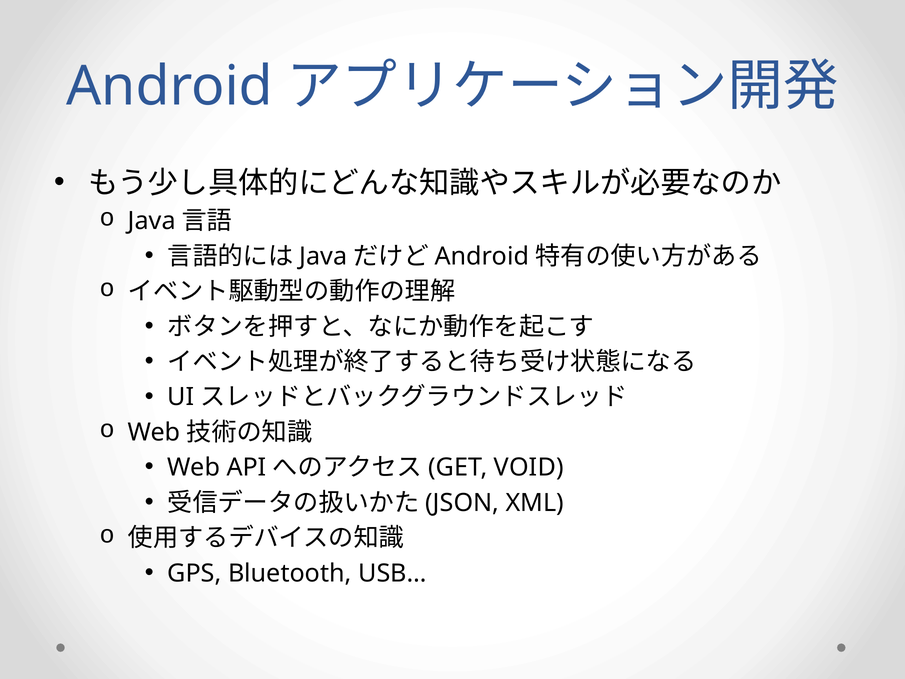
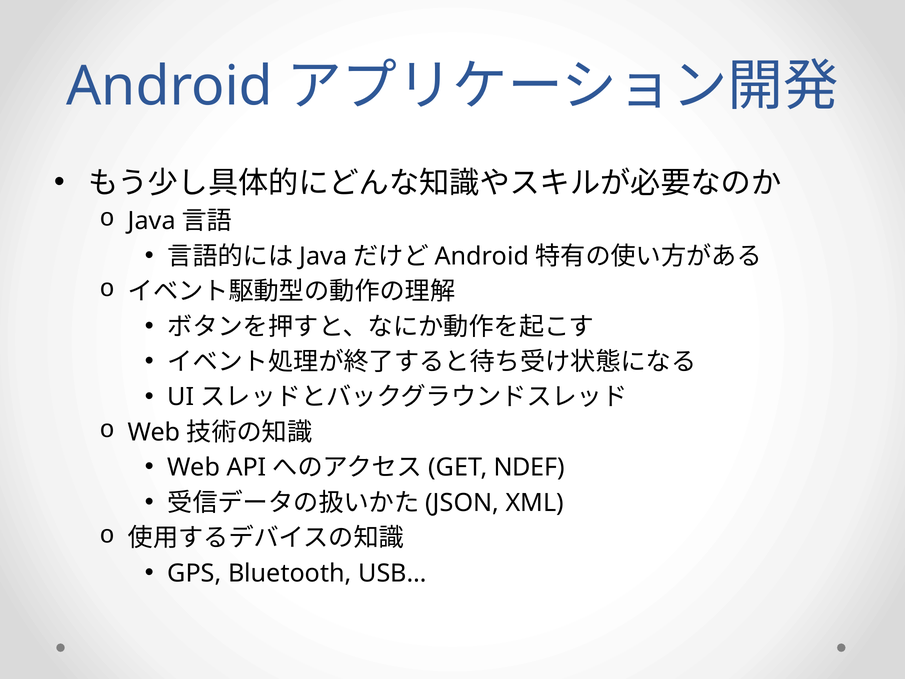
VOID: VOID -> NDEF (529, 467)
